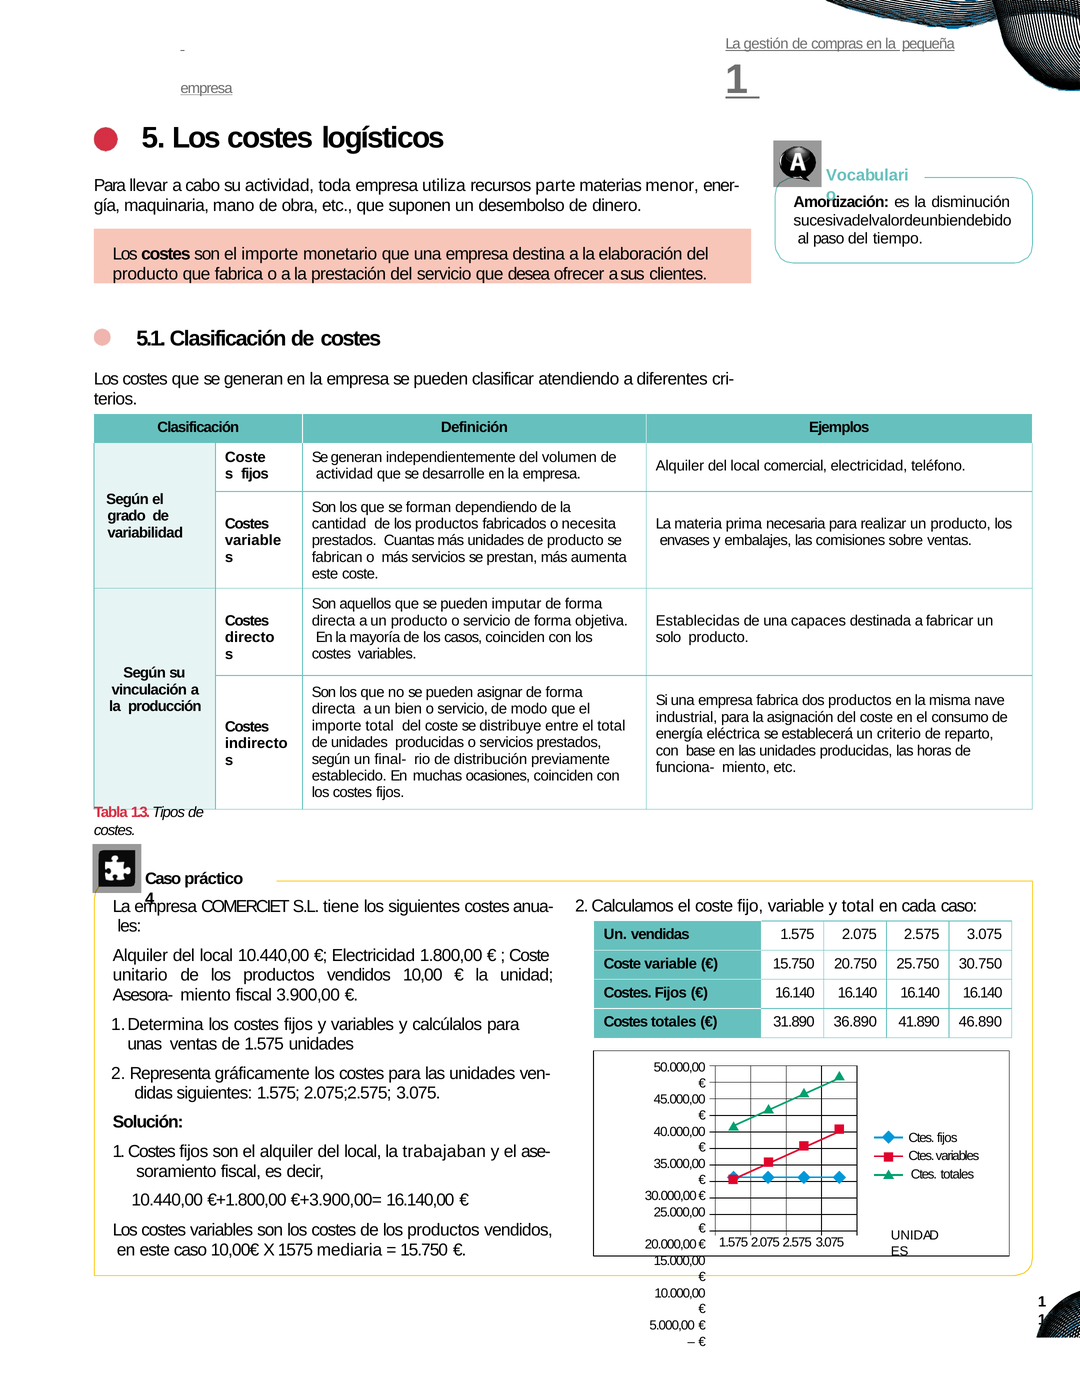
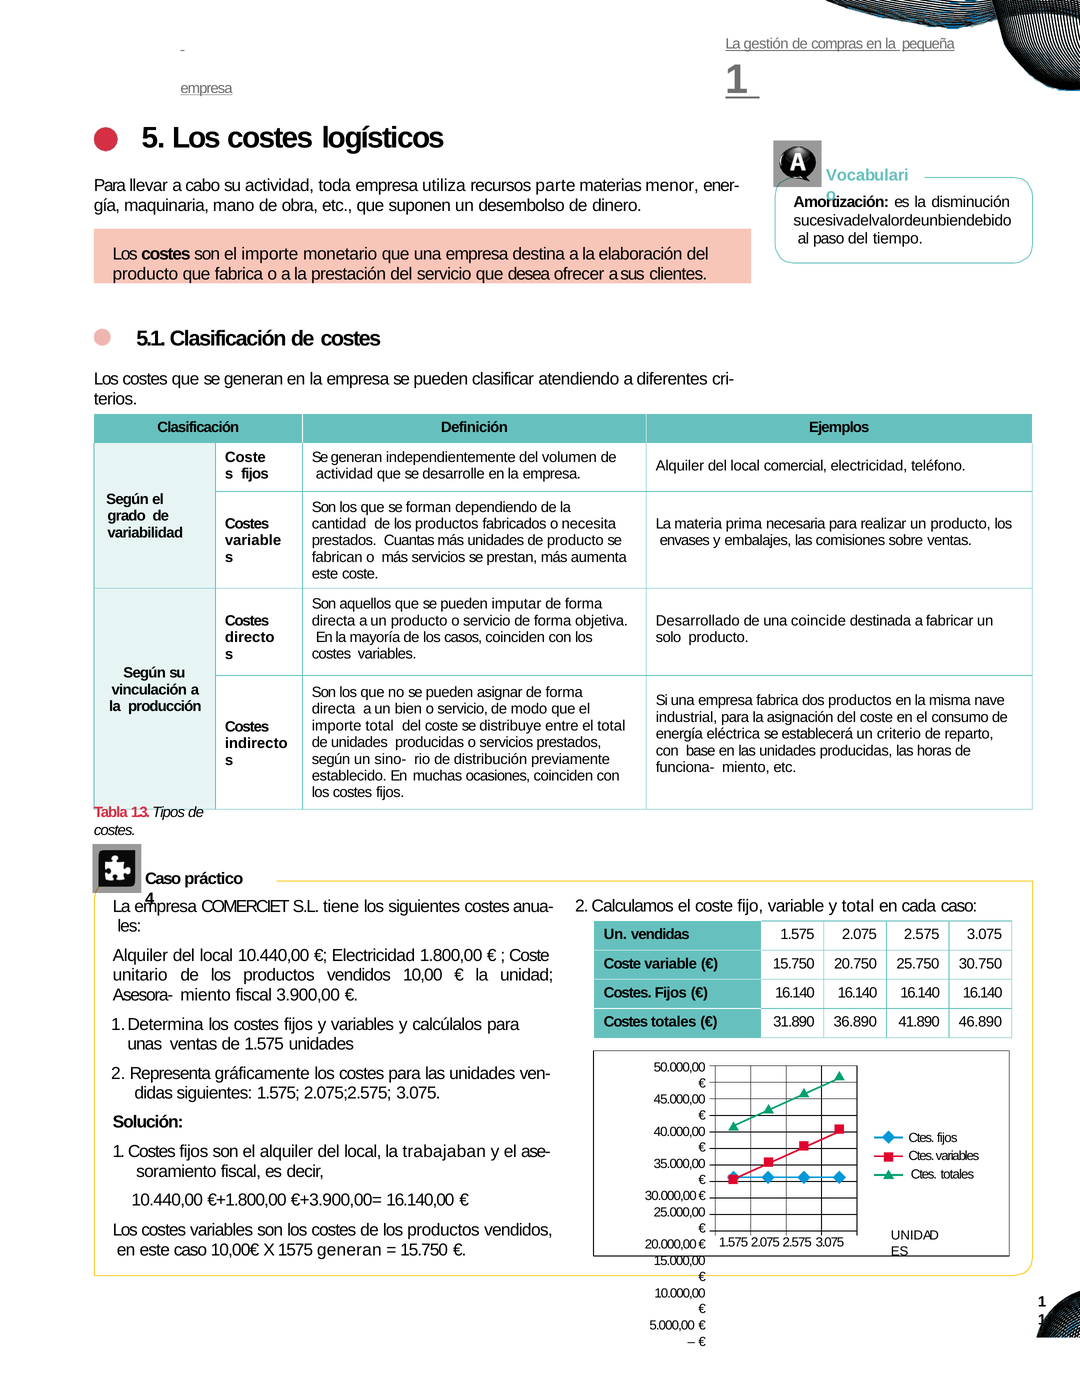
Establecidas: Establecidas -> Desarrollado (698, 621)
capaces: capaces -> coincide (818, 621)
final-: final- -> sino- (390, 759)
1575 mediaria: mediaria -> generan (349, 1251)
